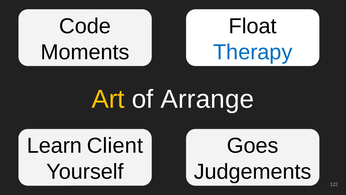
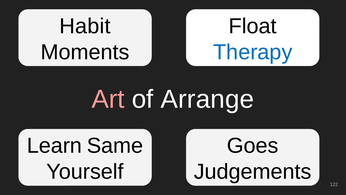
Code: Code -> Habit (85, 26)
Art colour: yellow -> pink (108, 99)
Client: Client -> Same (115, 146)
